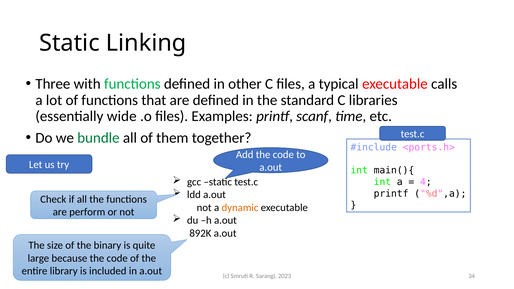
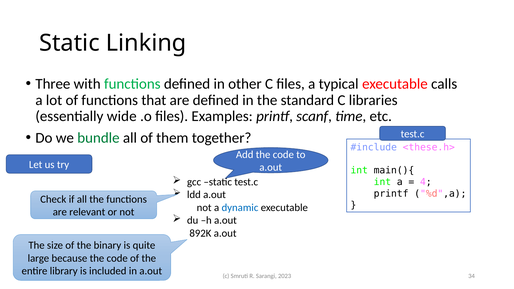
<ports.h>: <ports.h> -> <these.h> (429, 147)
dynamic colour: orange -> blue (240, 208)
perform: perform -> relevant (87, 212)
